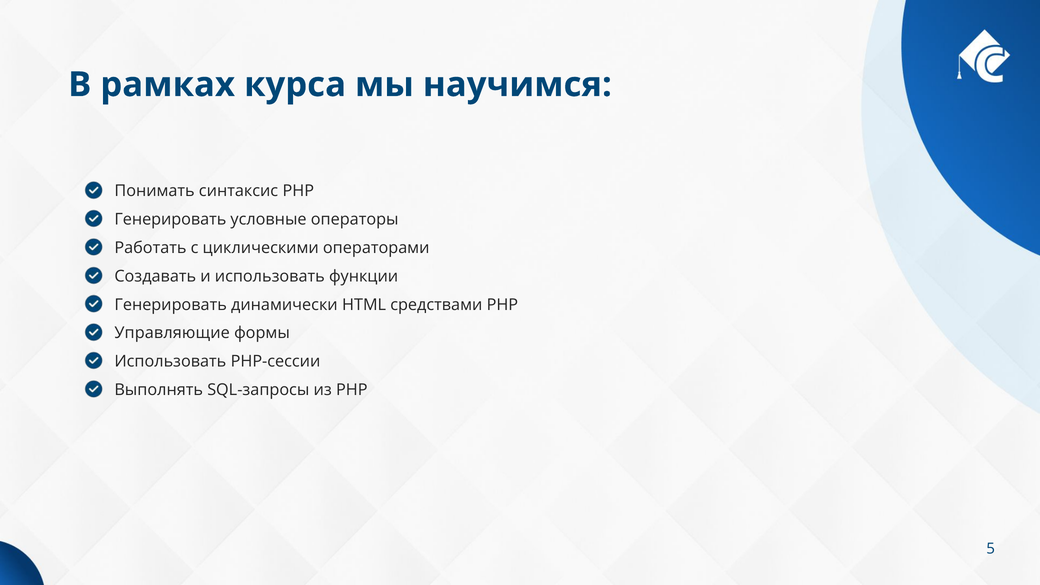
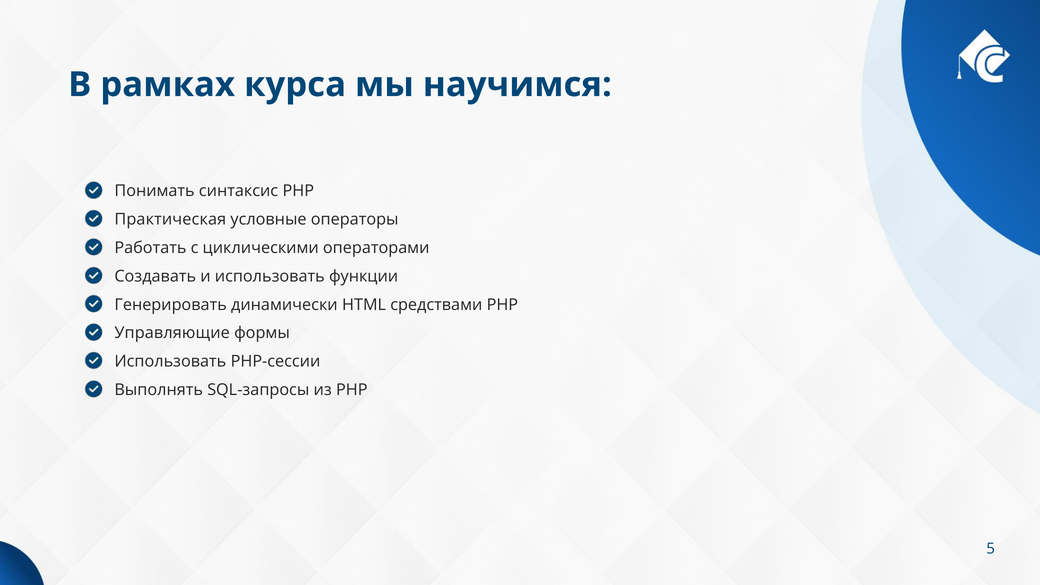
Генерировать: Генерировать -> Практическая (170, 219)
